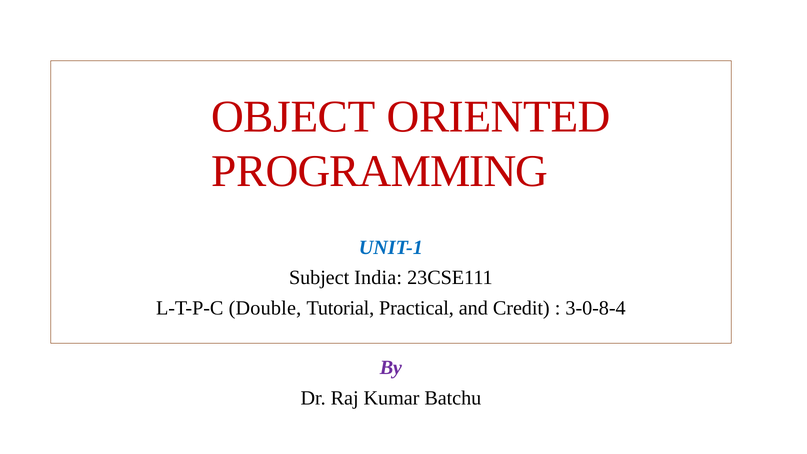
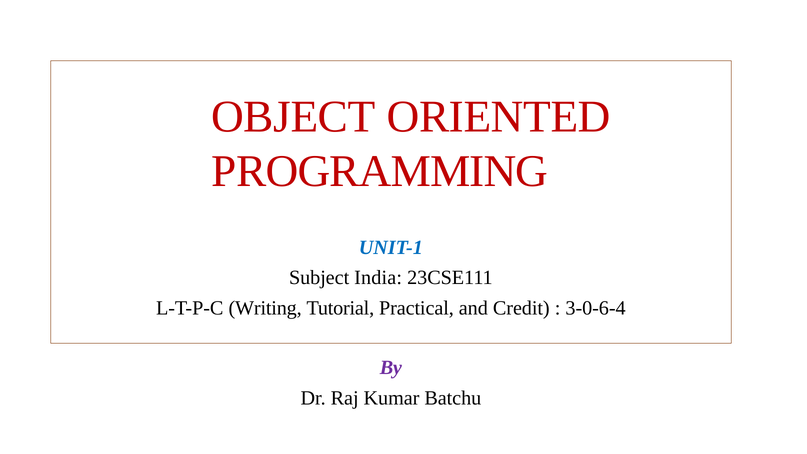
Double: Double -> Writing (265, 308)
3-0-8-4: 3-0-8-4 -> 3-0-6-4 (596, 308)
